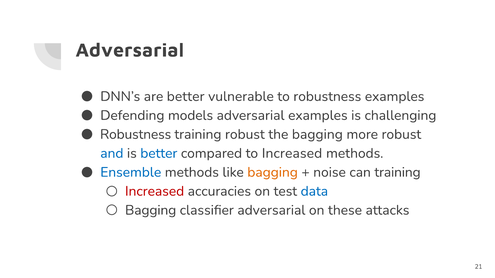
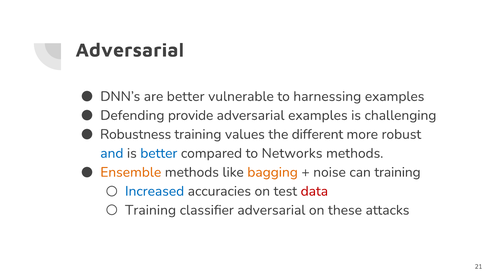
to robustness: robustness -> harnessing (327, 97)
models: models -> provide (191, 116)
training robust: robust -> values (245, 134)
the bagging: bagging -> different (317, 134)
to Increased: Increased -> Networks (292, 153)
Ensemble colour: blue -> orange (131, 172)
Increased colour: red -> blue (155, 191)
data colour: blue -> red (314, 191)
Bagging: Bagging -> Training (151, 210)
